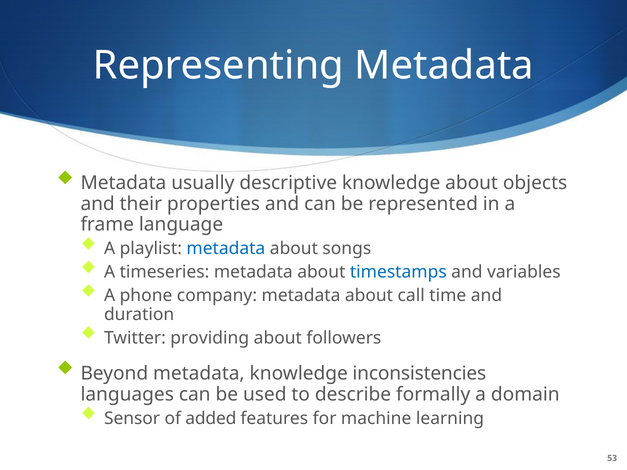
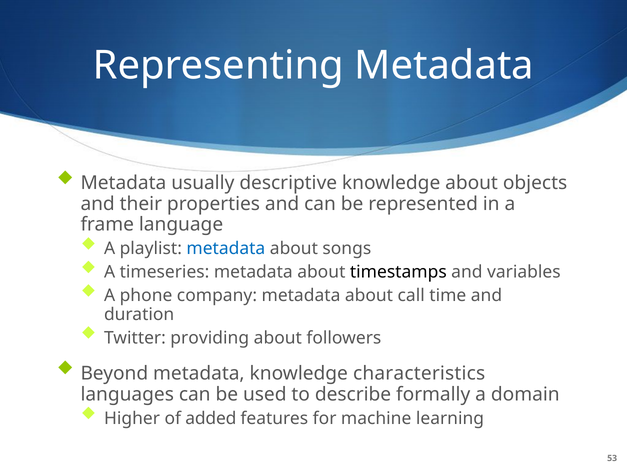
timestamps colour: blue -> black (398, 272)
inconsistencies: inconsistencies -> characteristics (419, 374)
Sensor: Sensor -> Higher (132, 419)
